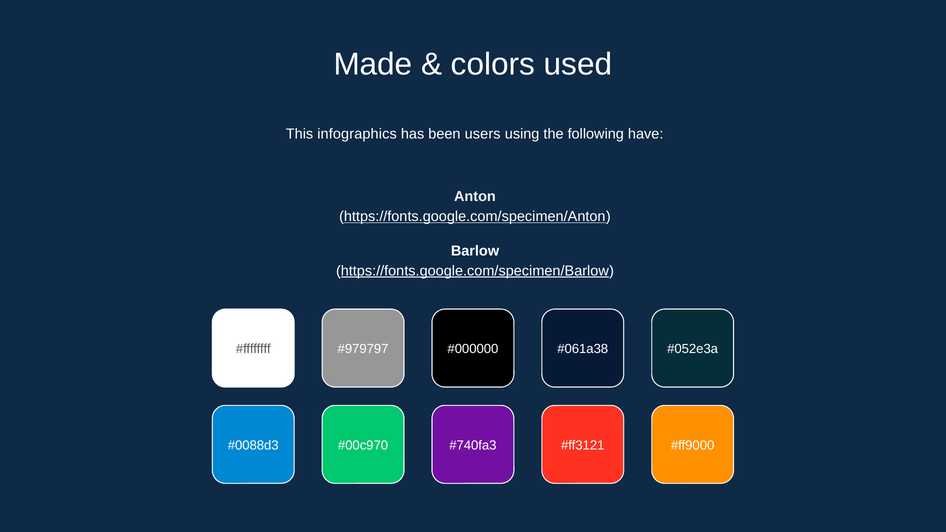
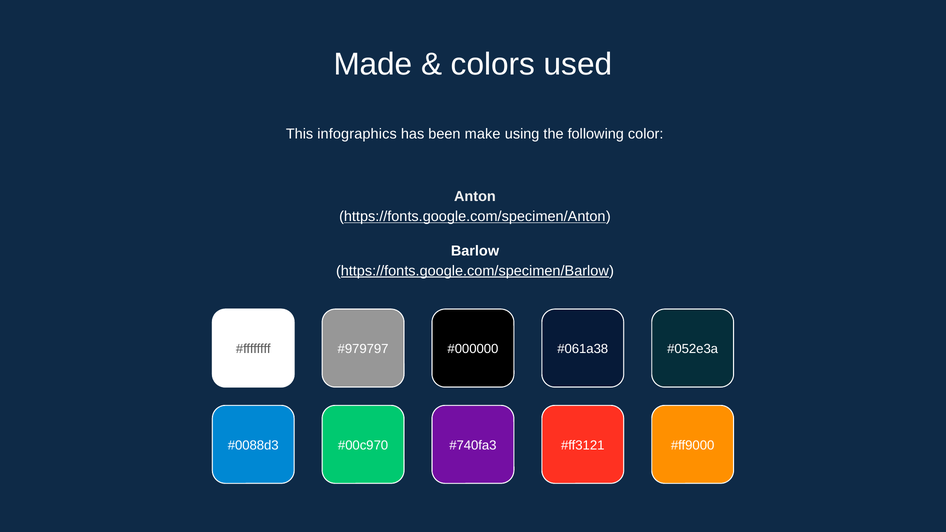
users: users -> make (483, 134)
have: have -> color (646, 134)
